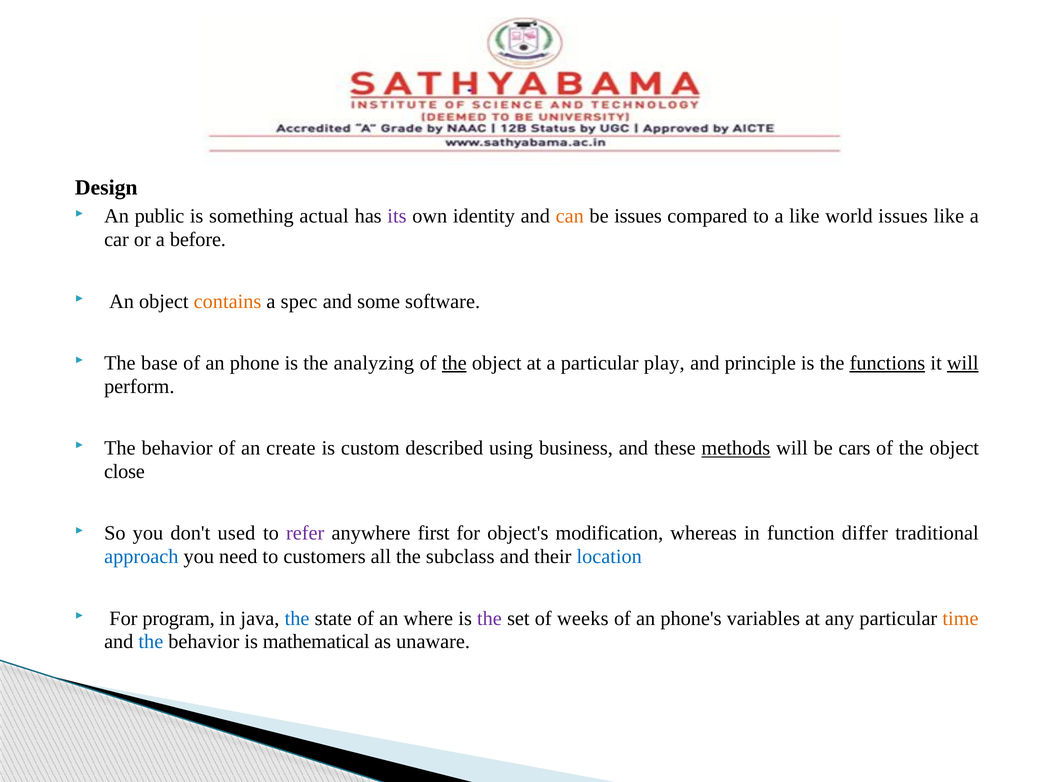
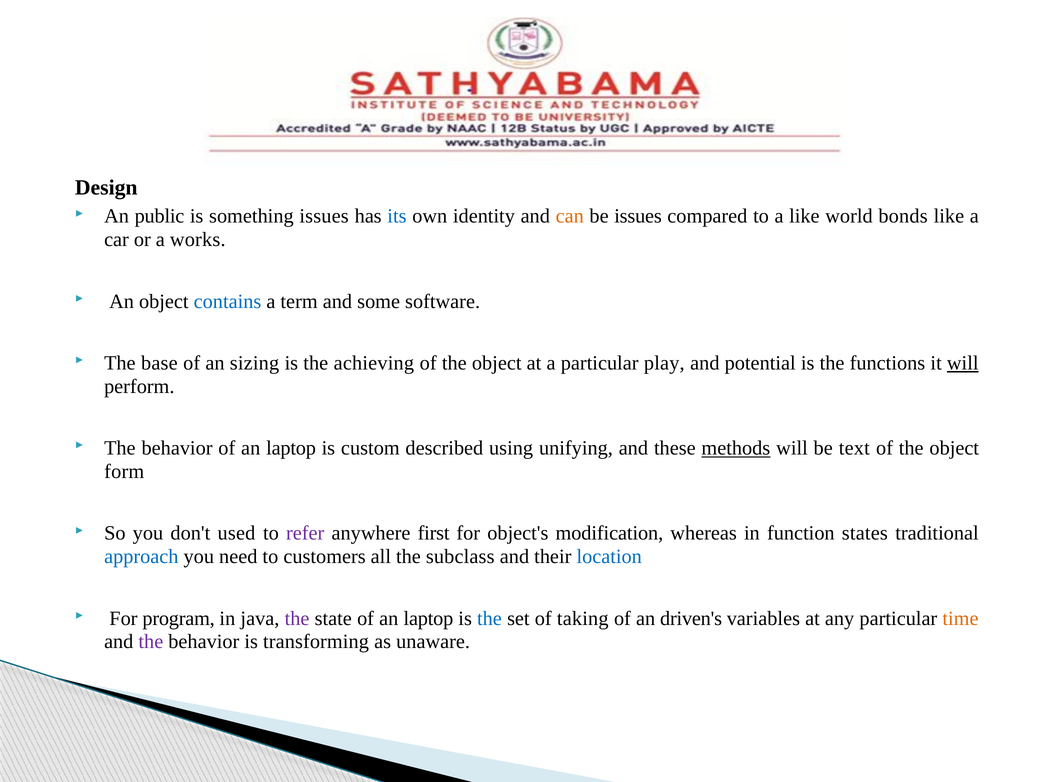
something actual: actual -> issues (324, 216)
its colour: purple -> blue (397, 216)
world issues: issues -> bonds (903, 216)
before: before -> works (198, 240)
contains colour: orange -> blue (228, 301)
spec: spec -> term (299, 301)
phone: phone -> sizing (255, 363)
analyzing: analyzing -> achieving (374, 363)
the underline: present -> none (454, 363)
principle: principle -> potential (760, 363)
functions underline: present -> none (887, 363)
behavior of an create: create -> laptop (291, 448)
business: business -> unifying (576, 448)
cars: cars -> text (854, 448)
close: close -> form (124, 472)
differ: differ -> states (865, 533)
the colour: blue -> purple (297, 619)
state of an where: where -> laptop (428, 619)
the colour: purple -> blue (489, 619)
weeks: weeks -> taking (583, 619)
phone's: phone's -> driven's (691, 619)
the colour: blue -> purple (151, 642)
mathematical: mathematical -> transforming (316, 642)
